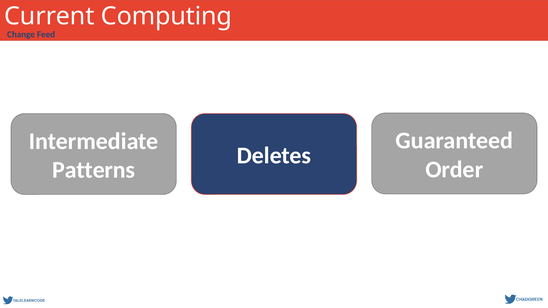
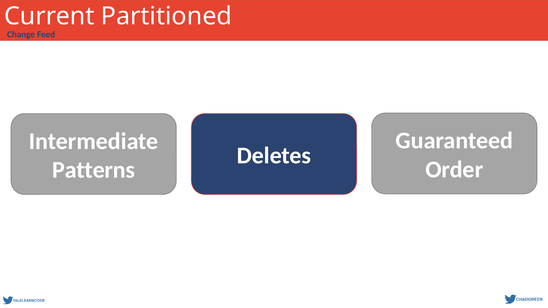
Computing: Computing -> Partitioned (166, 16)
